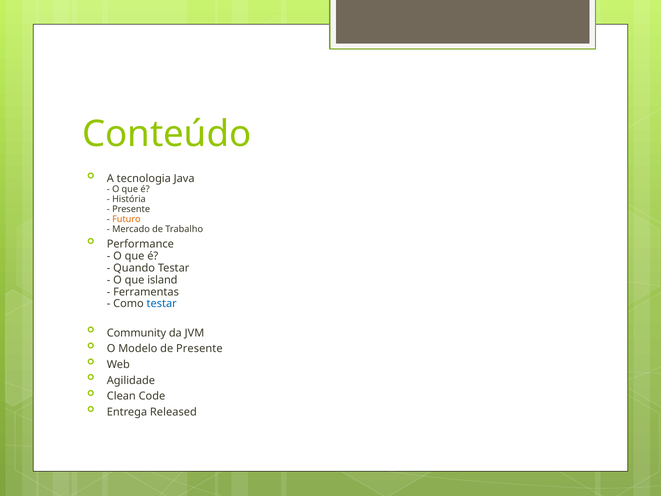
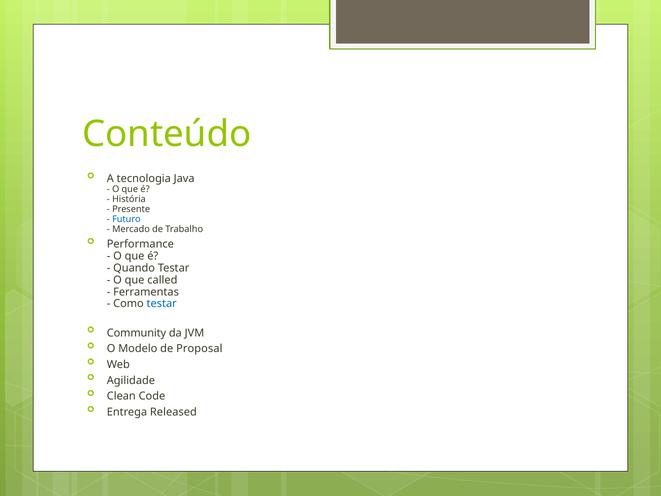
Futuro colour: orange -> blue (126, 219)
island: island -> called (162, 280)
de Presente: Presente -> Proposal (199, 349)
